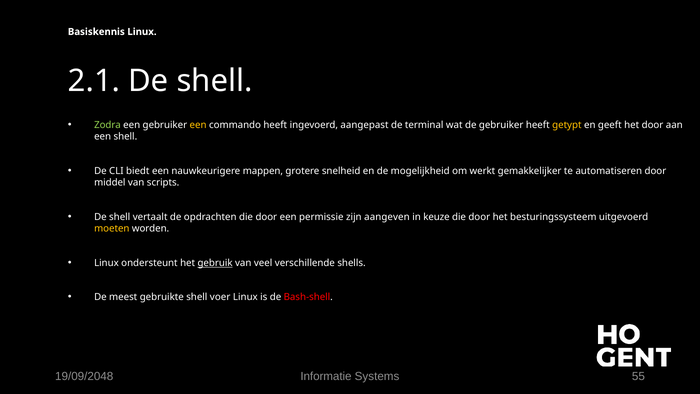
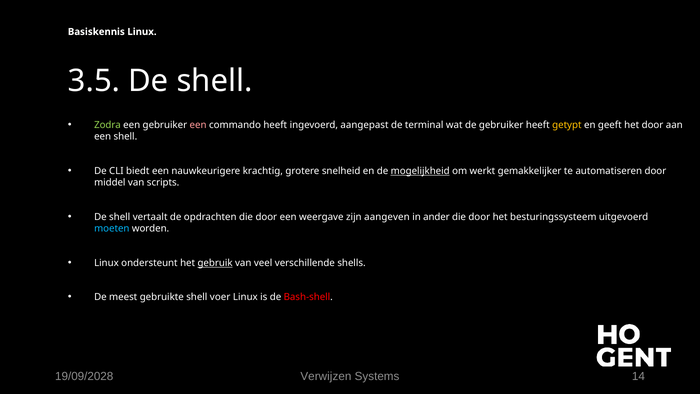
2.1: 2.1 -> 3.5 (94, 81)
een colour: yellow -> pink (198, 125)
mappen: mappen -> krachtig (263, 171)
mogelijkheid underline: none -> present (420, 171)
permissie: permissie -> weergave (321, 217)
keuze: keuze -> ander (436, 217)
moeten colour: yellow -> light blue (112, 228)
19/09/2048: 19/09/2048 -> 19/09/2028 (84, 376)
Informatie: Informatie -> Verwijzen (326, 376)
55: 55 -> 14 (638, 376)
